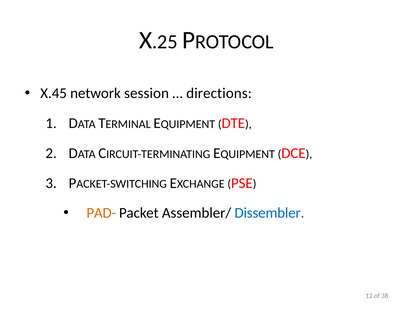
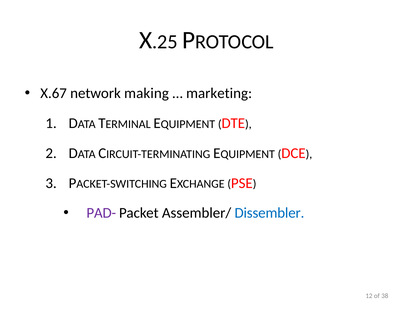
X.45: X.45 -> X.67 (54, 93)
session: session -> making (147, 93)
directions: directions -> marketing (219, 93)
PAD- colour: orange -> purple (101, 213)
